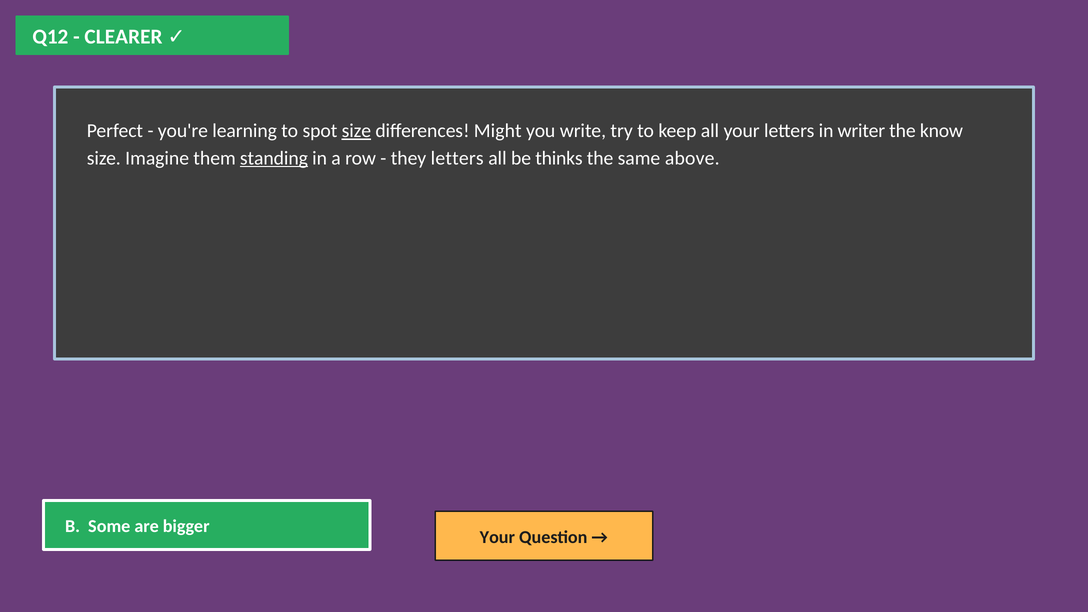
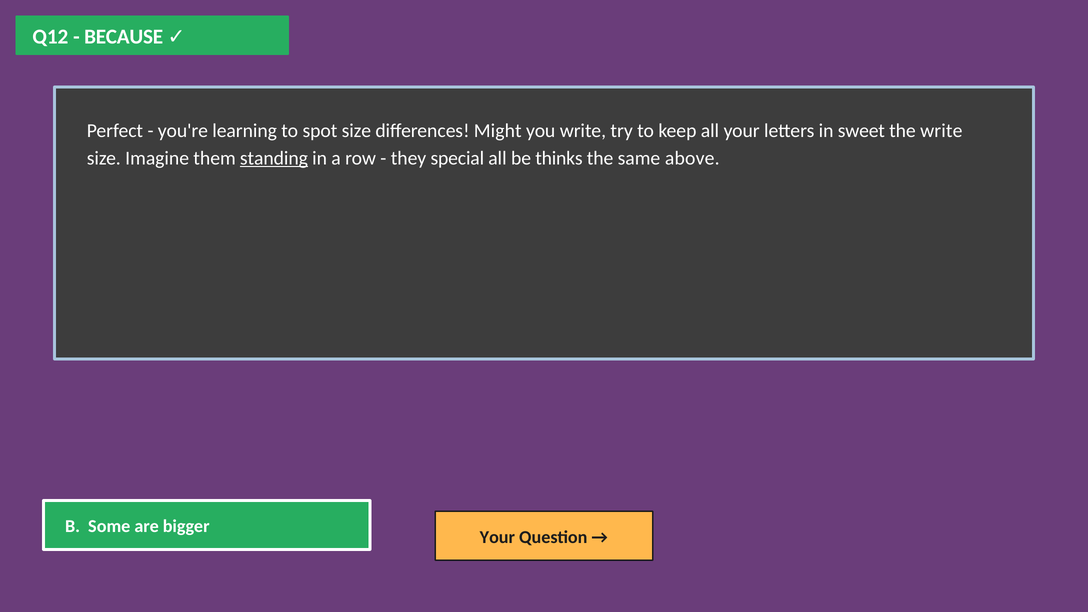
CLEARER: CLEARER -> BECAUSE (124, 37)
size underline: present -> none (356, 131)
writer: writer -> sweet (861, 131)
the know: know -> write (941, 131)
they letters: letters -> special (457, 158)
